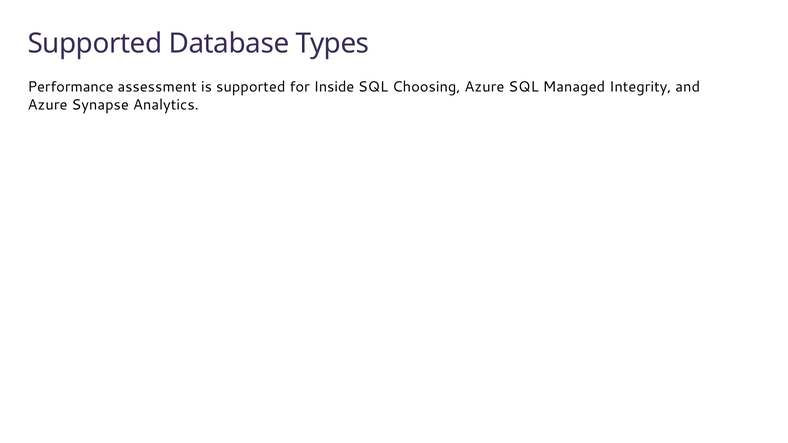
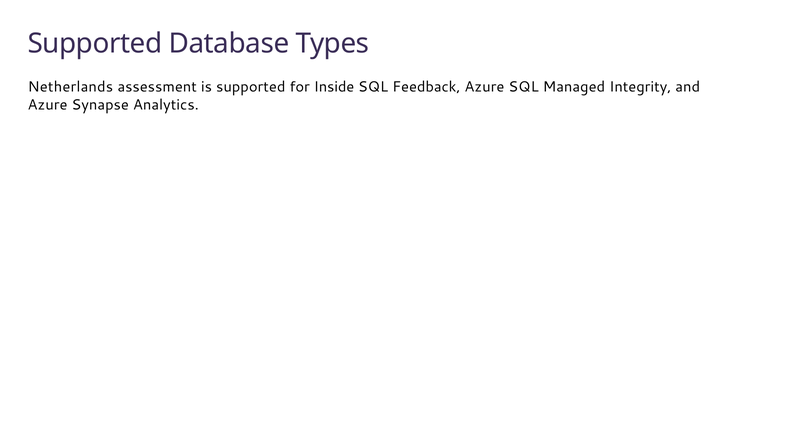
Performance: Performance -> Netherlands (70, 87)
Choosing: Choosing -> Feedback (426, 87)
